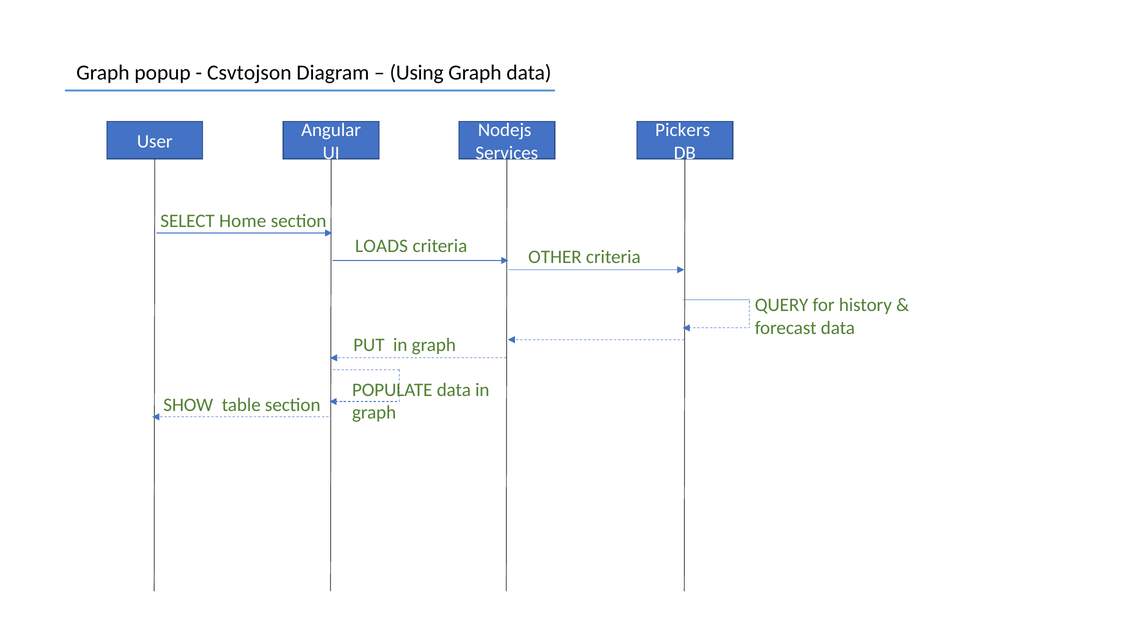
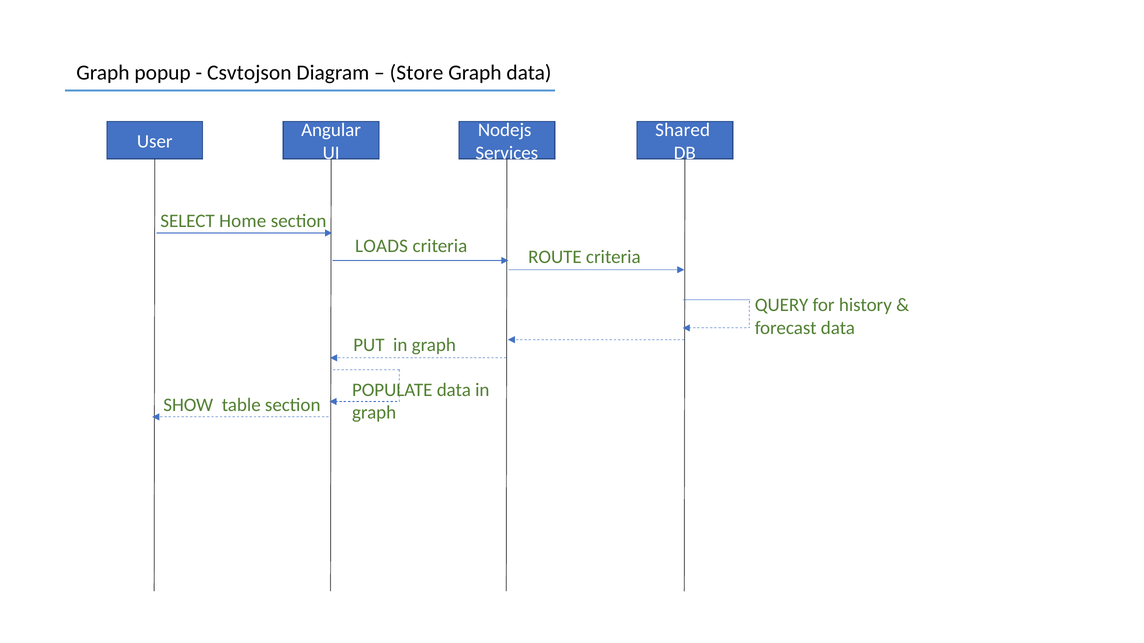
Using: Using -> Store (416, 73)
Pickers: Pickers -> Shared (683, 130)
OTHER: OTHER -> ROUTE (555, 257)
